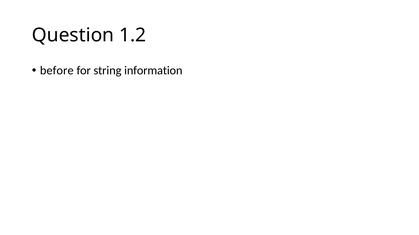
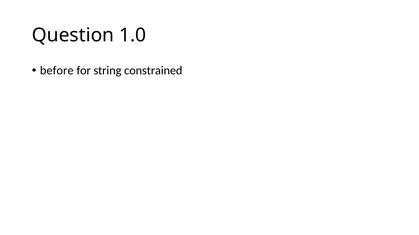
1.2: 1.2 -> 1.0 (133, 35)
information: information -> constrained (153, 71)
